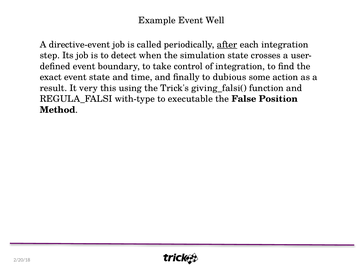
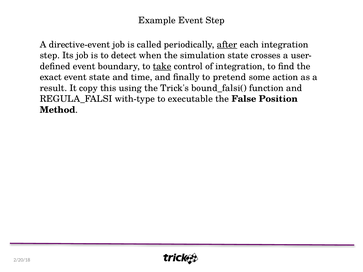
Event Well: Well -> Step (215, 20)
take underline: none -> present (162, 66)
dubious: dubious -> pretend (229, 77)
very: very -> copy (89, 88)
giving_falsi(: giving_falsi( -> bound_falsi( (219, 88)
